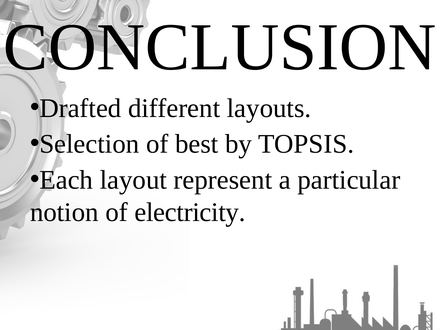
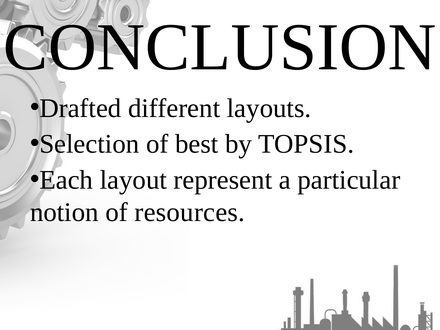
electricity: electricity -> resources (190, 212)
